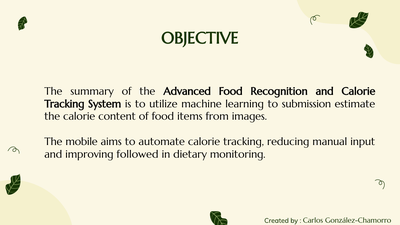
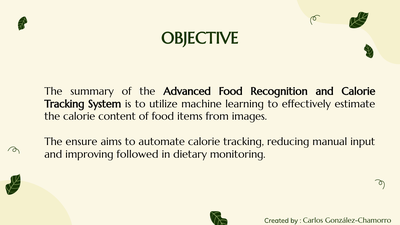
submission: submission -> effectively (306, 104)
mobile: mobile -> ensure (81, 142)
